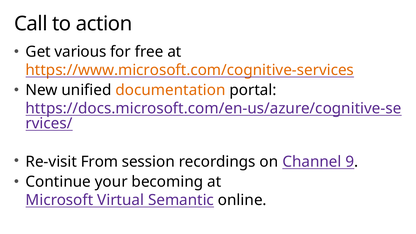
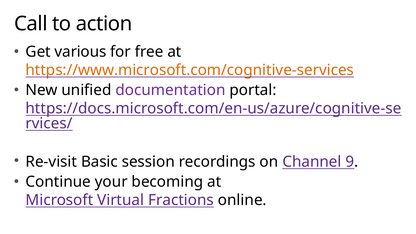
documentation colour: orange -> purple (170, 90)
From: From -> Basic (99, 162)
Semantic: Semantic -> Fractions (181, 200)
